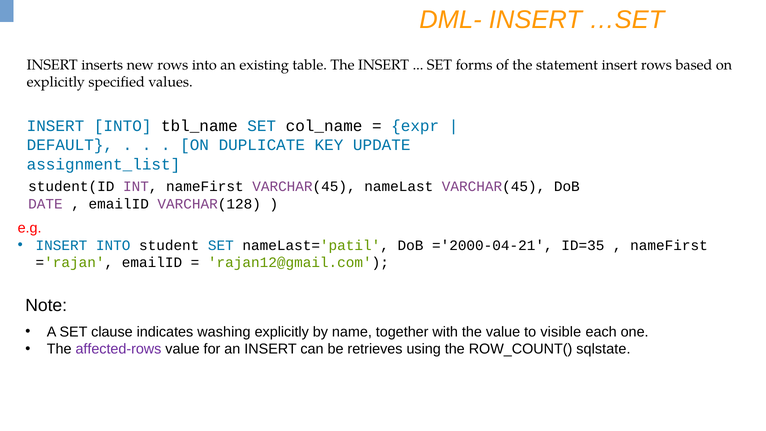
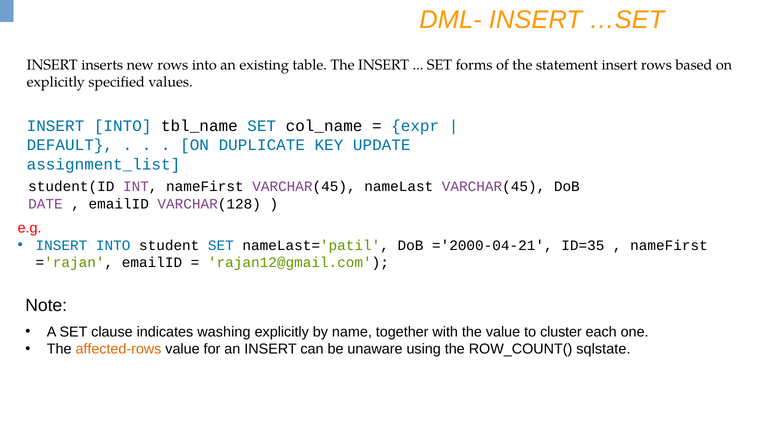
visible: visible -> cluster (561, 332)
affected-rows colour: purple -> orange (118, 349)
retrieves: retrieves -> unaware (375, 349)
